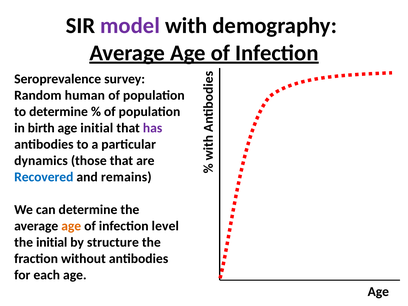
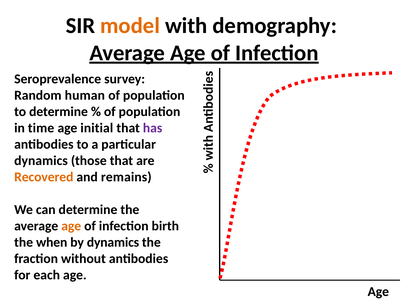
model colour: purple -> orange (130, 26)
birth: birth -> time (41, 128)
Recovered colour: blue -> orange (44, 177)
level: level -> birth (165, 226)
the initial: initial -> when (52, 242)
by structure: structure -> dynamics (113, 242)
